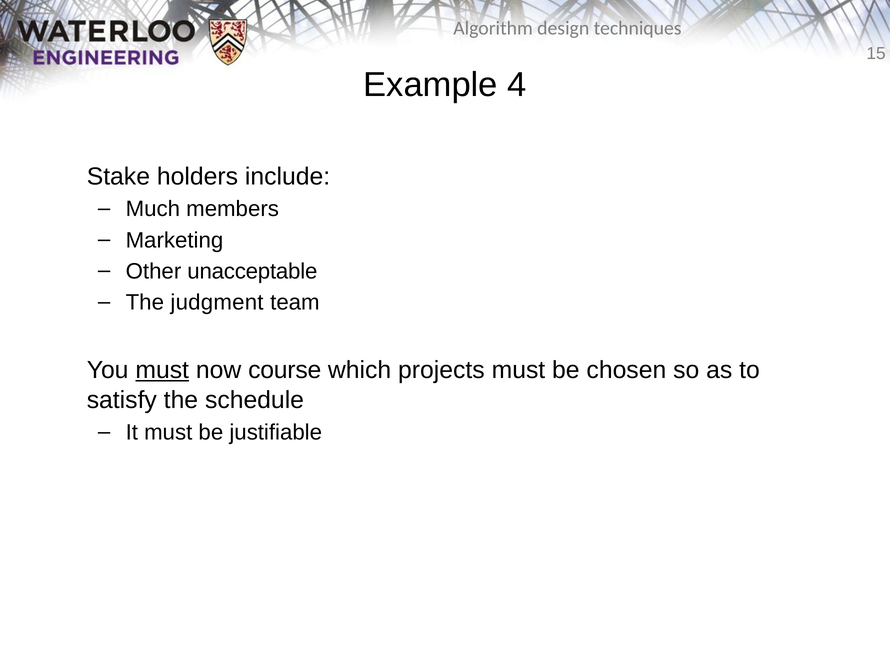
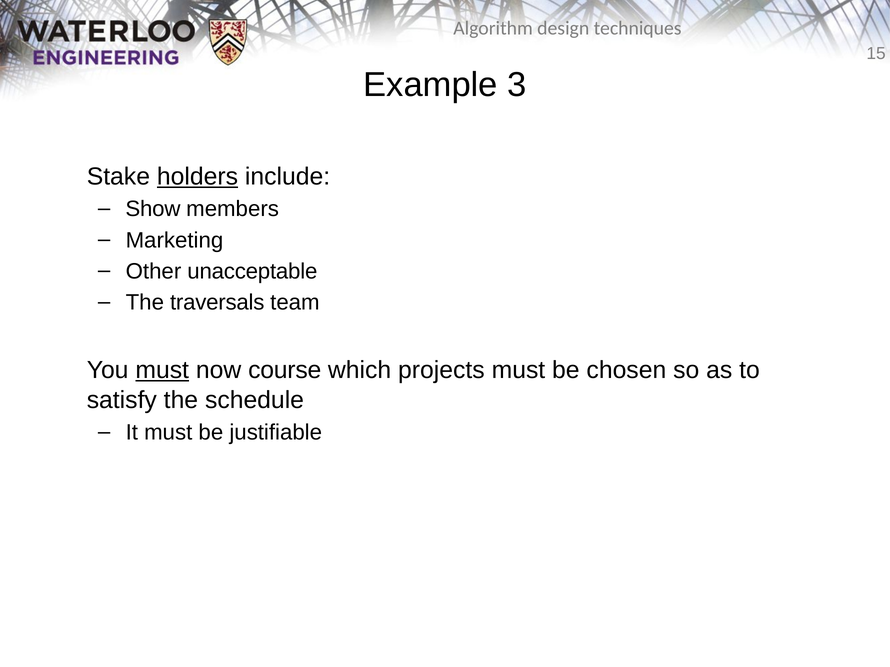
4: 4 -> 3 (517, 85)
holders underline: none -> present (197, 177)
Much: Much -> Show (153, 209)
judgment: judgment -> traversals (217, 303)
